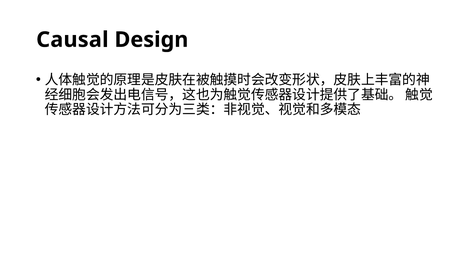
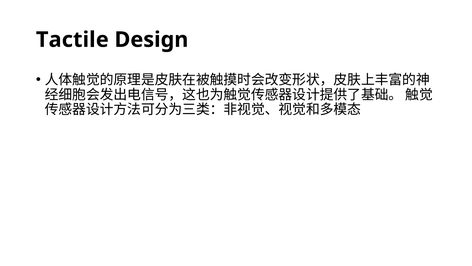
Causal: Causal -> Tactile (72, 40)
